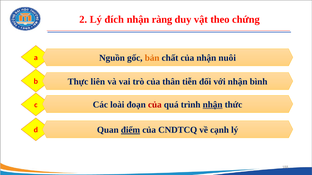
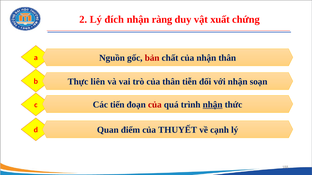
theo: theo -> xuất (220, 19)
bản colour: orange -> red (152, 58)
nhận nuôi: nuôi -> thân (227, 58)
bình: bình -> soạn (259, 82)
loài: loài -> tiến (117, 105)
điểm underline: present -> none (130, 130)
CNDTCQ: CNDTCQ -> THUYẾT (178, 130)
